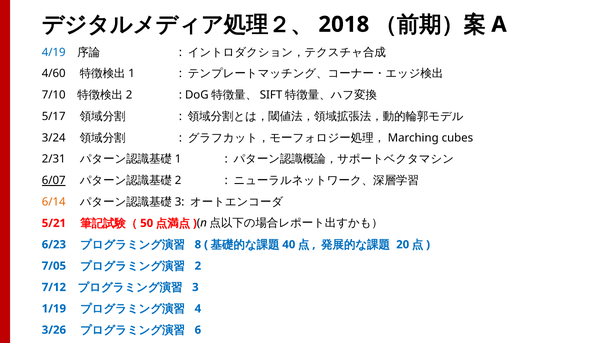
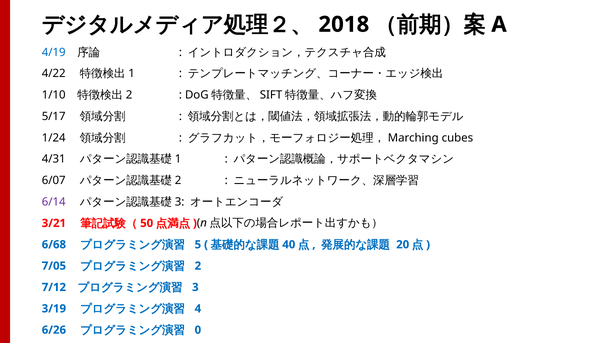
4/60: 4/60 -> 4/22 (54, 74)
7/10: 7/10 -> 1/10 (54, 95)
3/24: 3/24 -> 1/24 (54, 138)
2/31: 2/31 -> 4/31 (54, 159)
6/07 underline: present -> none (54, 181)
6/14 colour: orange -> purple (54, 202)
5/21: 5/21 -> 3/21 (54, 223)
6/23: 6/23 -> 6/68 (54, 245)
8: 8 -> 5 (198, 245)
1/19: 1/19 -> 3/19 (54, 309)
3/26: 3/26 -> 6/26 (54, 330)
6: 6 -> 0 (198, 330)
